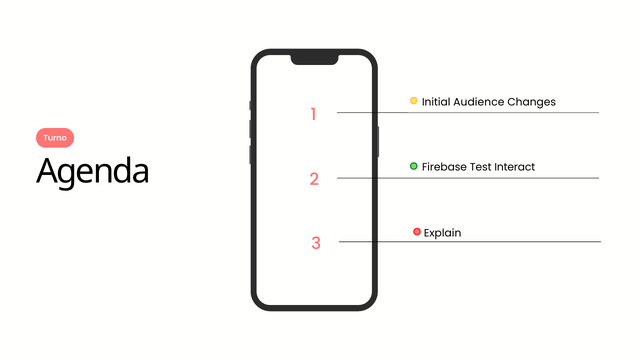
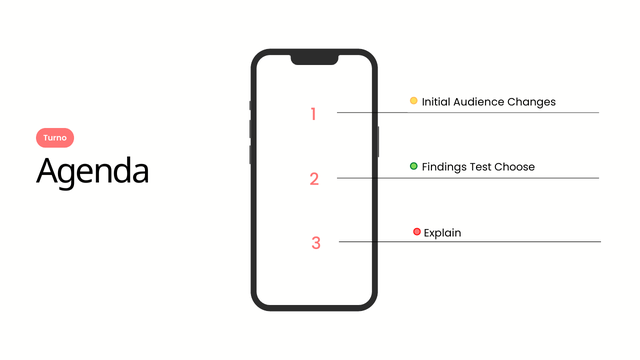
Firebase: Firebase -> Findings (444, 167)
Interact: Interact -> Choose (515, 167)
